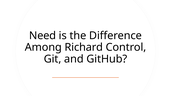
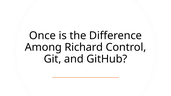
Need: Need -> Once (42, 36)
